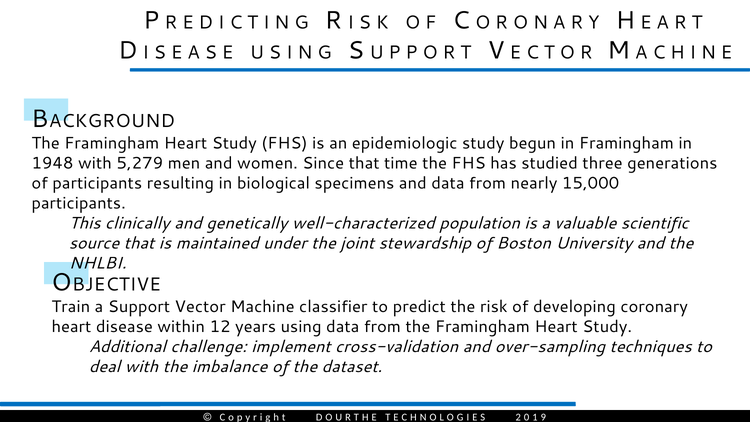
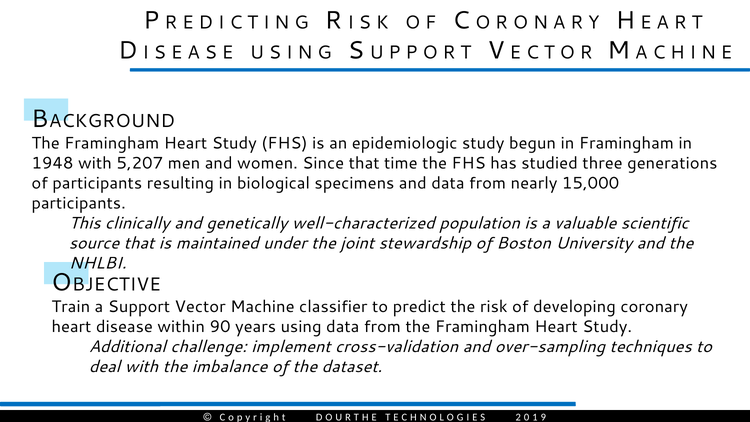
5,279: 5,279 -> 5,207 (140, 163)
12: 12 -> 90 (220, 327)
